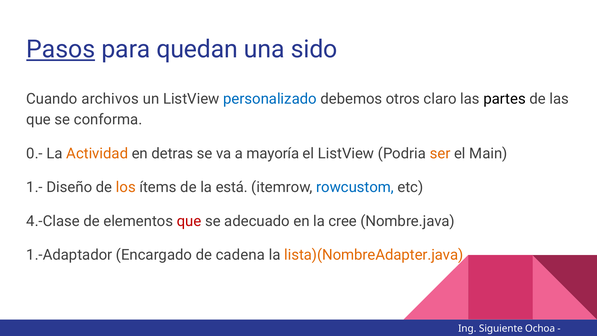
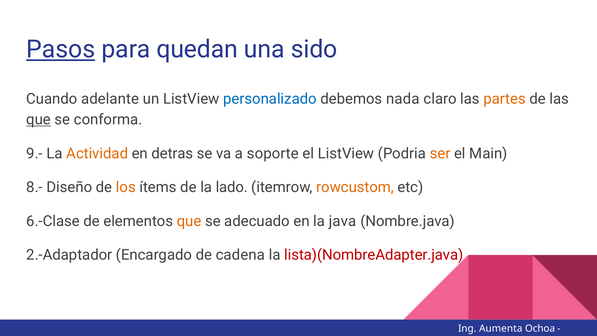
archivos: archivos -> adelante (110, 99)
otros: otros -> nada (403, 99)
partes colour: black -> orange (505, 99)
que underline: none -> present (39, 120)
0.-: 0.- -> 9.- (35, 153)
mayoría: mayoría -> soporte (273, 153)
1.-: 1.- -> 8.- (35, 187)
está: está -> lado (232, 187)
rowcustom colour: blue -> orange (355, 187)
4.-Clase: 4.-Clase -> 6.-Clase (53, 221)
que colour: red -> orange (189, 221)
cree: cree -> java (343, 221)
1.-Adaptador: 1.-Adaptador -> 2.-Adaptador (69, 255)
lista)(NombreAdapter.java colour: orange -> red (374, 255)
Siguiente: Siguiente -> Aumenta (501, 328)
